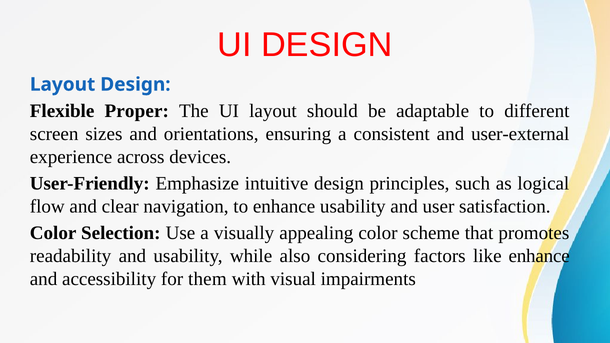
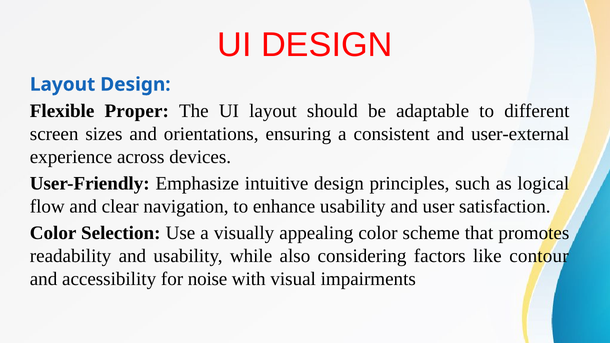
like enhance: enhance -> contour (539, 256)
them: them -> noise (208, 279)
